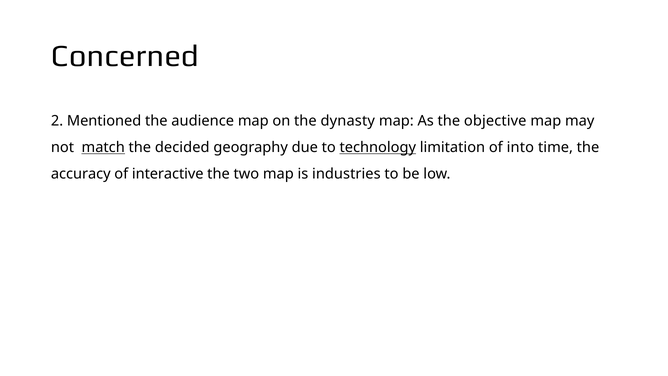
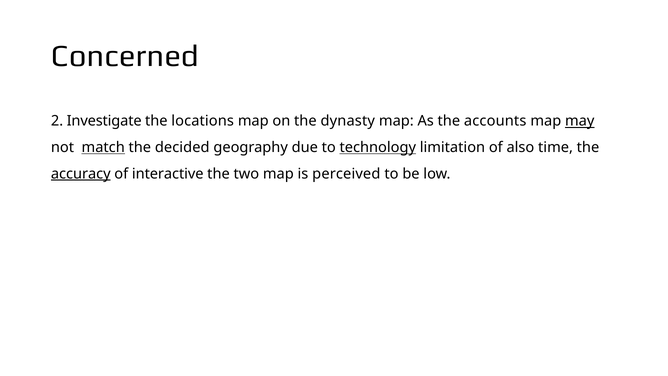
Mentioned: Mentioned -> Investigate (104, 121)
audience: audience -> locations (203, 121)
objective: objective -> accounts (495, 121)
may underline: none -> present (580, 121)
into: into -> also (520, 147)
accuracy underline: none -> present (81, 174)
industries: industries -> perceived (346, 174)
